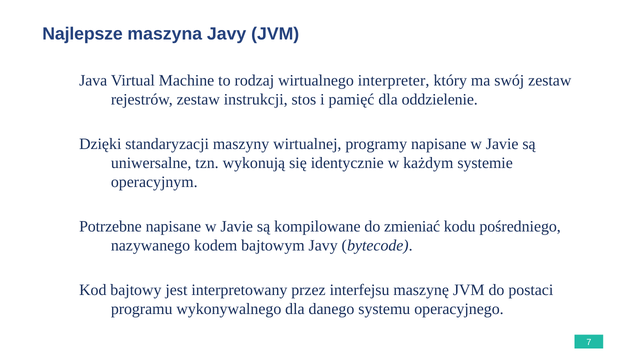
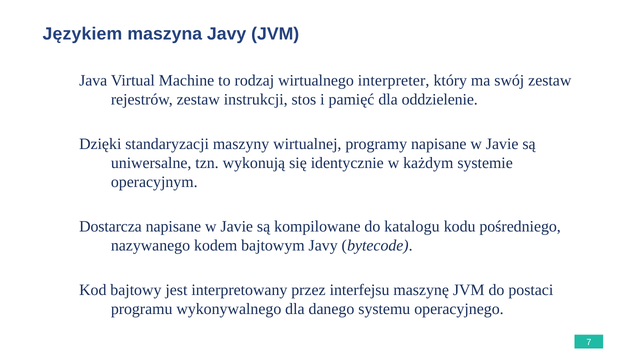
Najlepsze: Najlepsze -> Językiem (82, 34)
Potrzebne: Potrzebne -> Dostarcza (110, 227)
zmieniać: zmieniać -> katalogu (412, 227)
